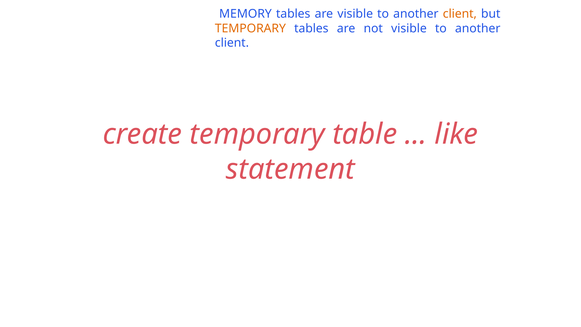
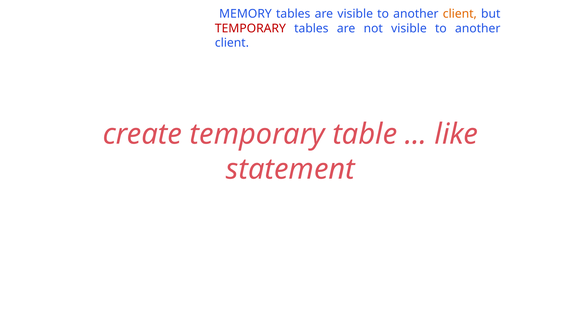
TEMPORARY colour: orange -> red (250, 28)
